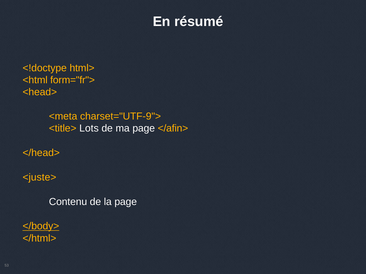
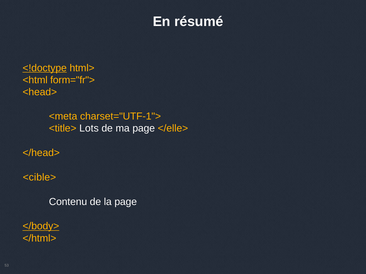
<!doctype underline: none -> present (45, 68)
charset="UTF-9">: charset="UTF-9"> -> charset="UTF-1"> (121, 117)
</afin>: </afin> -> </elle> (173, 129)
<juste>: <juste> -> <cible> (39, 178)
